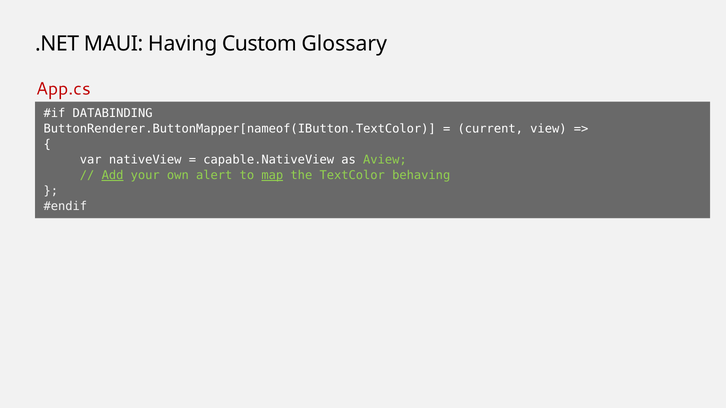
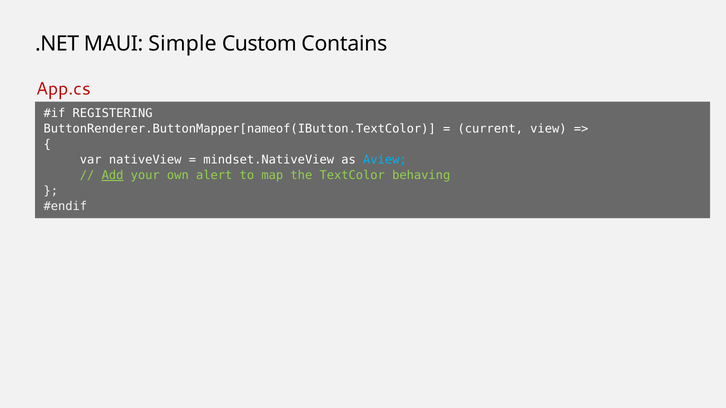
Having: Having -> Simple (182, 44)
Glossary: Glossary -> Contains (344, 44)
DATABINDING: DATABINDING -> REGISTERING (113, 114)
capable.NativeView: capable.NativeView -> mindset.NativeView (269, 160)
Aview colour: light green -> light blue (385, 160)
map underline: present -> none (272, 176)
